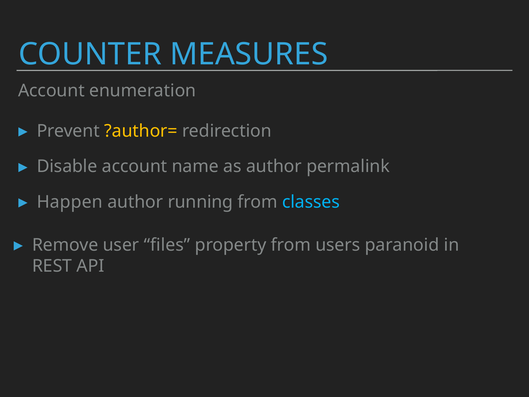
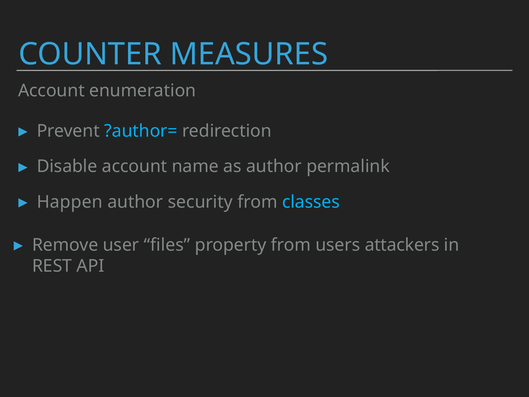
?author= colour: yellow -> light blue (141, 131)
running: running -> security (200, 202)
paranoid: paranoid -> attackers (402, 245)
